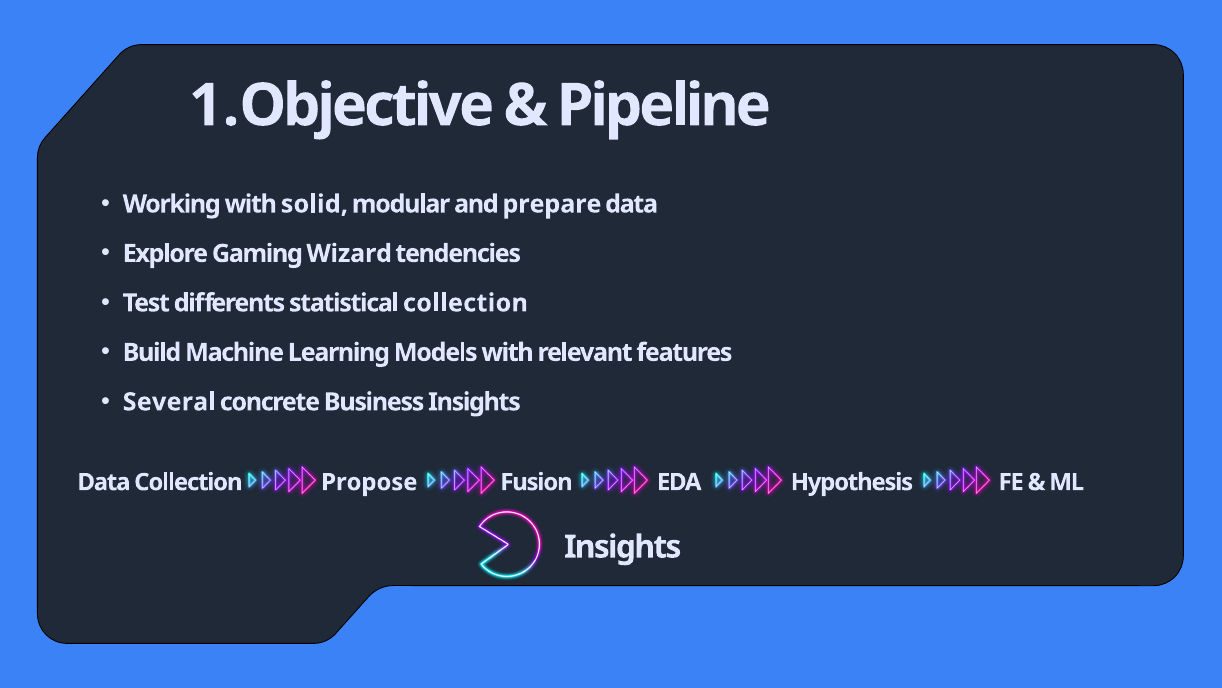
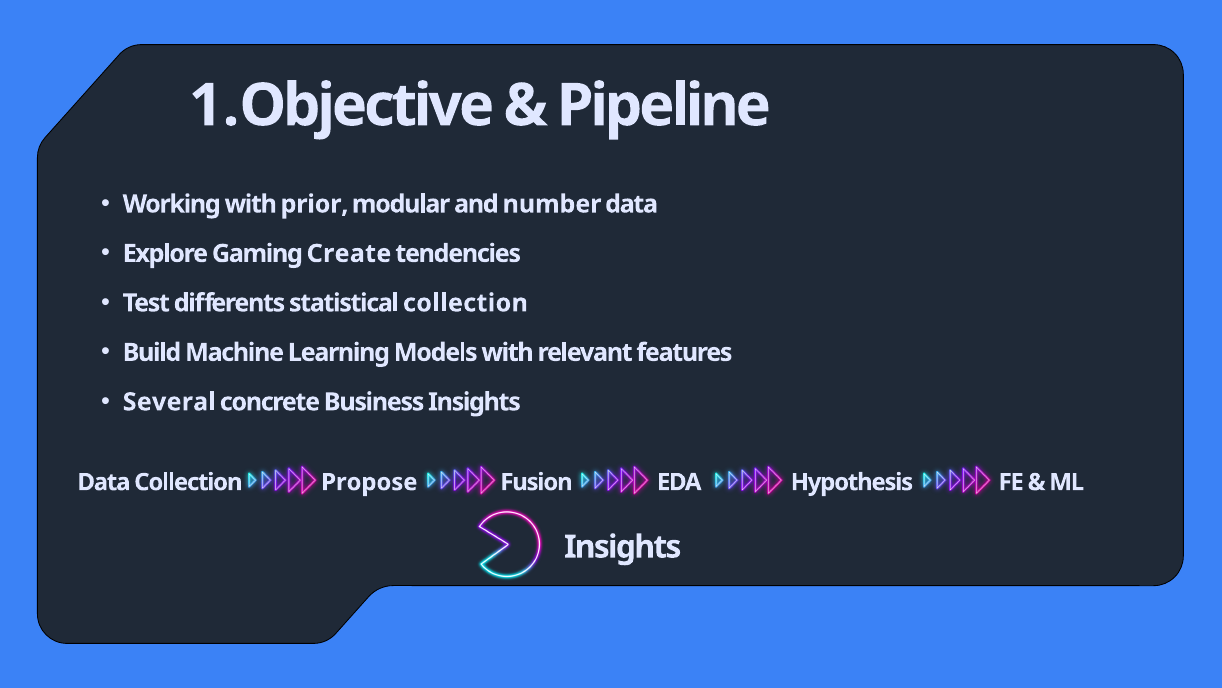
solid: solid -> prior (315, 204)
prepare: prepare -> number (552, 204)
Wizard: Wizard -> Create (349, 253)
